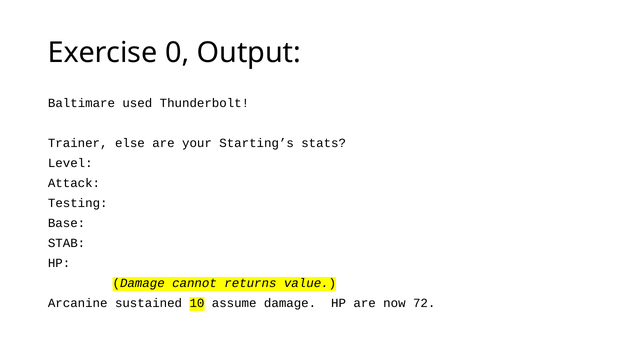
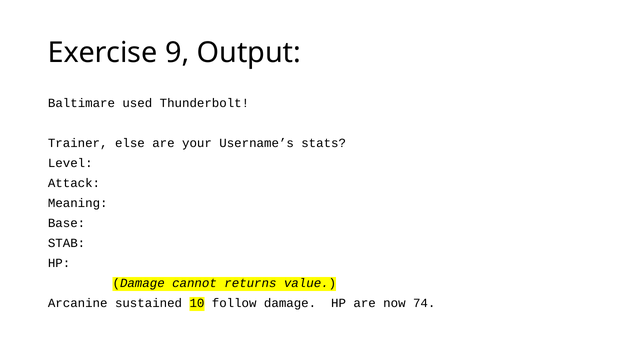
0: 0 -> 9 (177, 53)
Starting’s: Starting’s -> Username’s (257, 143)
Testing: Testing -> Meaning (78, 203)
assume: assume -> follow (234, 303)
72: 72 -> 74 (424, 303)
